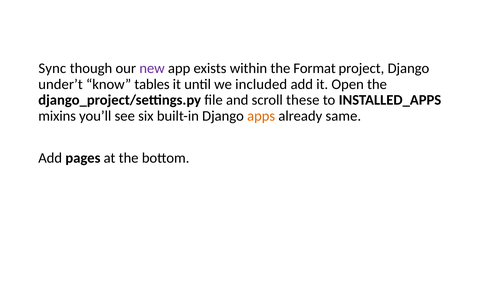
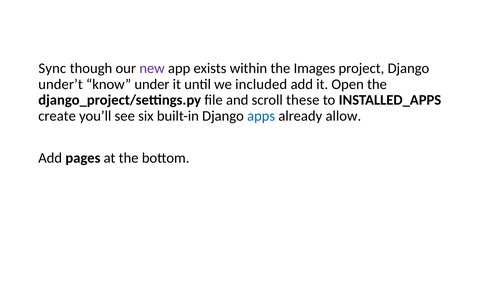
Format: Format -> Images (315, 68)
tables: tables -> under (152, 84)
mixins: mixins -> create (57, 116)
apps colour: orange -> blue (261, 116)
same: same -> allow (343, 116)
